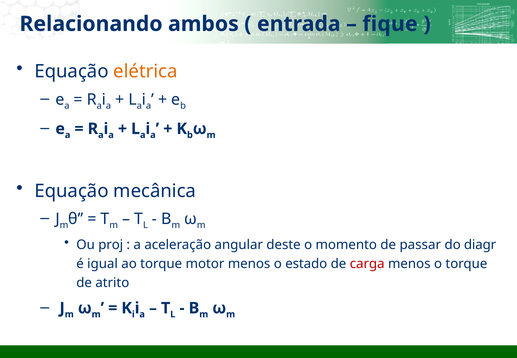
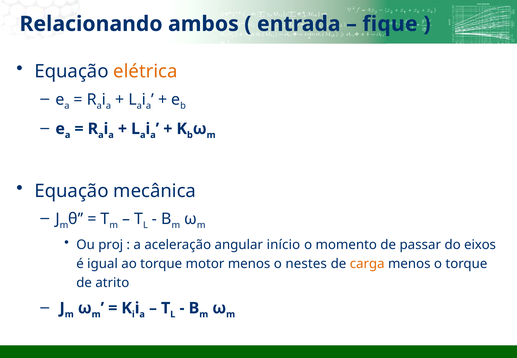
deste: deste -> início (283, 245)
diagr: diagr -> eixos (480, 245)
estado: estado -> nestes (306, 264)
carga colour: red -> orange (367, 264)
